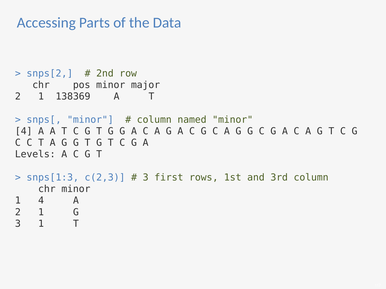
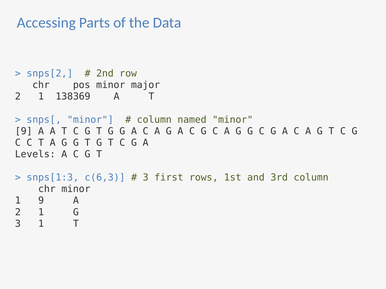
4: 4 -> 9 (24, 131)
c(2,3: c(2,3 -> c(6,3 (105, 178)
1 4: 4 -> 9 (41, 201)
